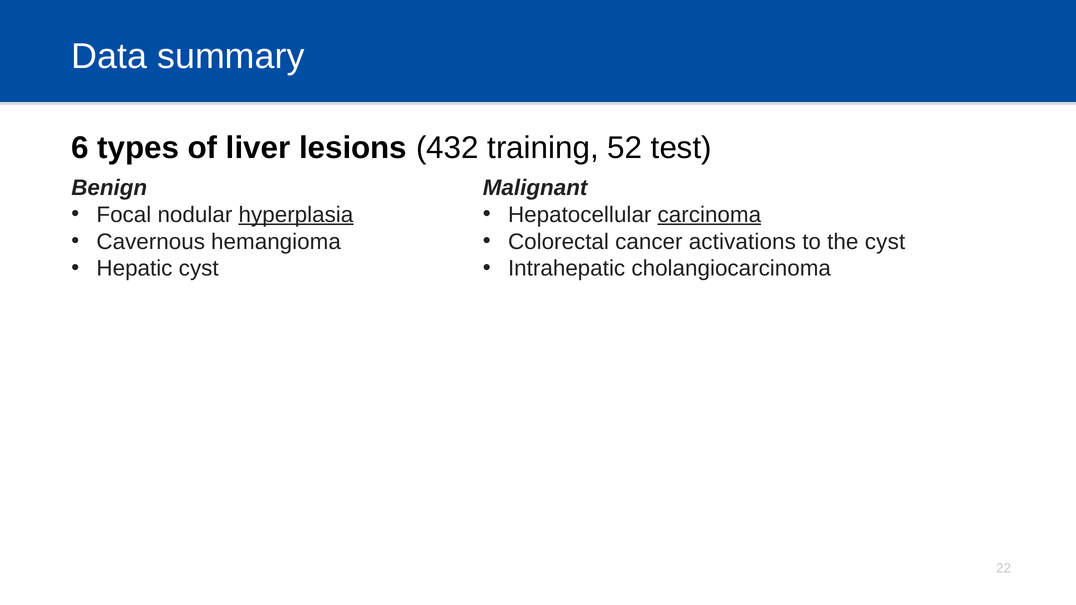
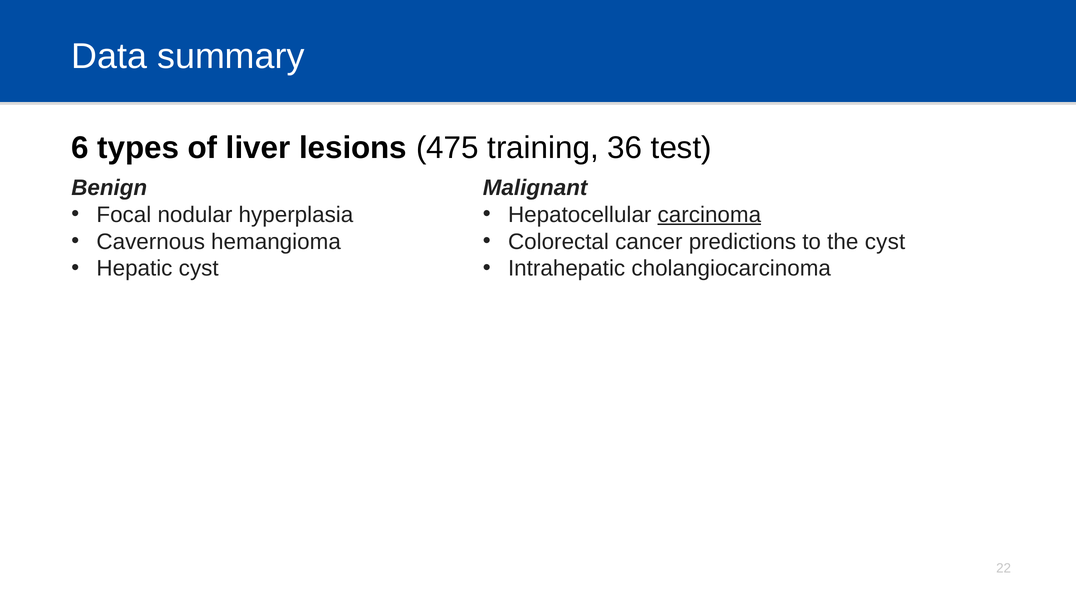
432: 432 -> 475 (447, 148)
52: 52 -> 36 (625, 148)
hyperplasia underline: present -> none (296, 215)
activations: activations -> predictions (742, 242)
